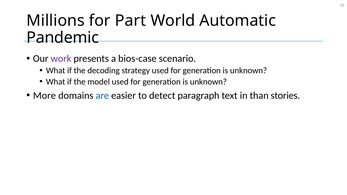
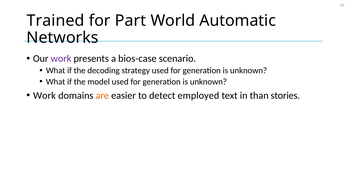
Millions: Millions -> Trained (56, 21)
Pandemic: Pandemic -> Networks (63, 38)
More: More -> Work (44, 96)
are colour: blue -> orange (102, 96)
paragraph: paragraph -> employed (198, 96)
